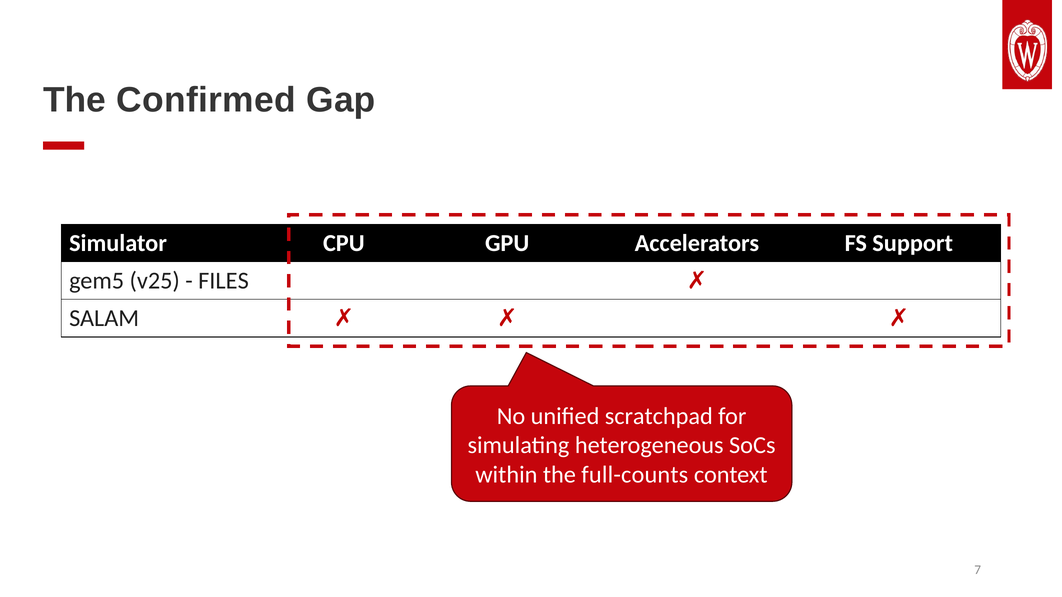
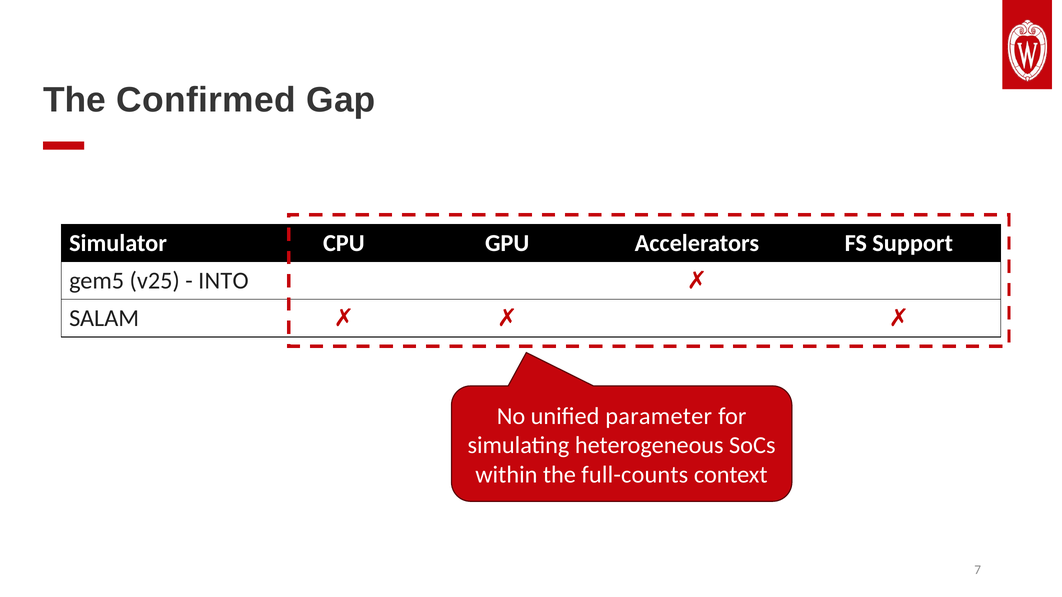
FILES: FILES -> INTO (223, 281)
scratchpad: scratchpad -> parameter (659, 416)
